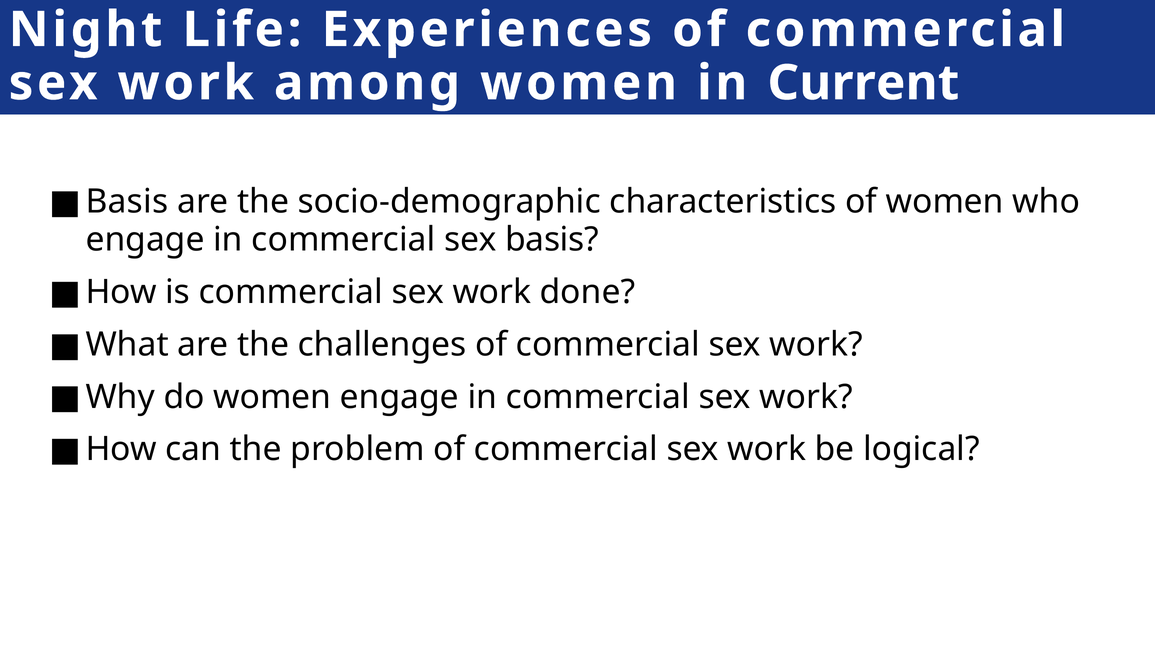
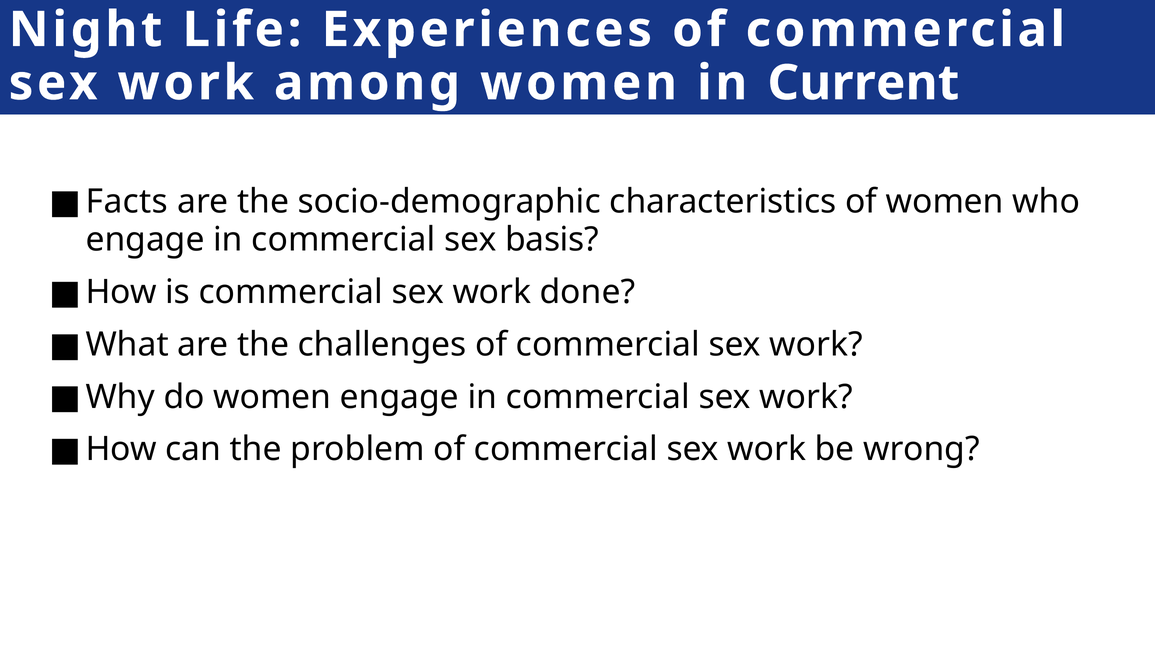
Basis: Basis -> Facts (127, 202)
logical: logical -> wrong (921, 449)
